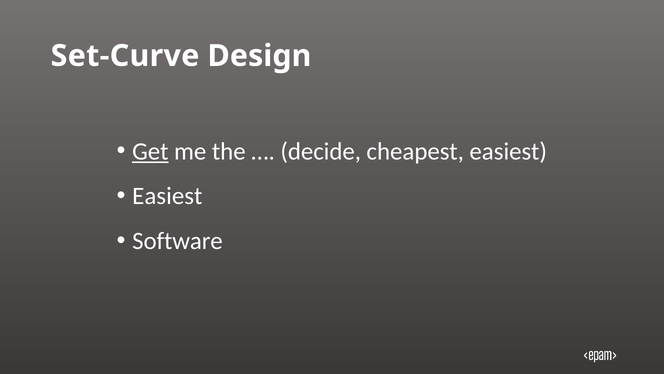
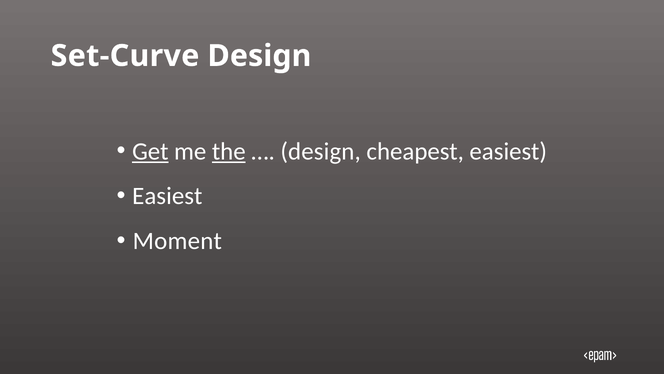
the underline: none -> present (229, 151)
decide: decide -> design (321, 151)
Software: Software -> Moment (177, 241)
